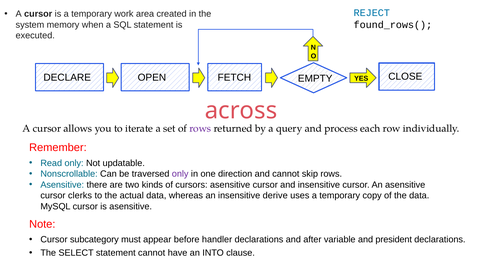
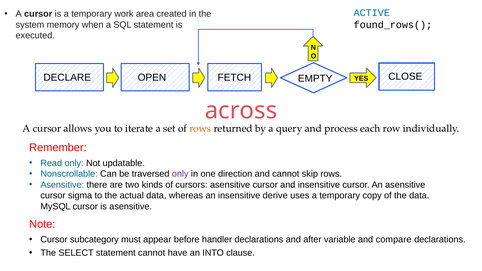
REJECT: REJECT -> ACTIVE (372, 13)
rows colour: purple -> orange (200, 128)
clerks: clerks -> sigma (80, 196)
president: president -> compare (394, 240)
